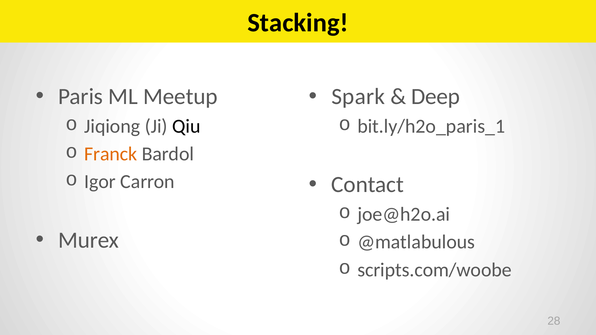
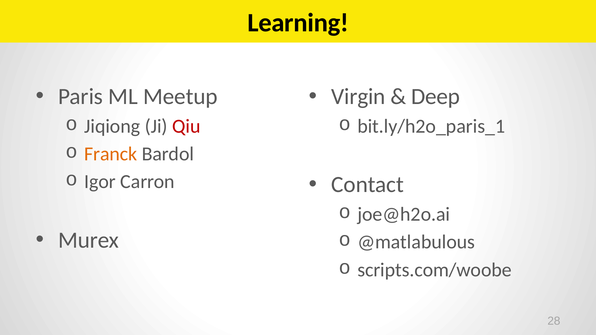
Stacking: Stacking -> Learning (298, 23)
Spark: Spark -> Virgin (358, 97)
Qiu colour: black -> red (186, 126)
